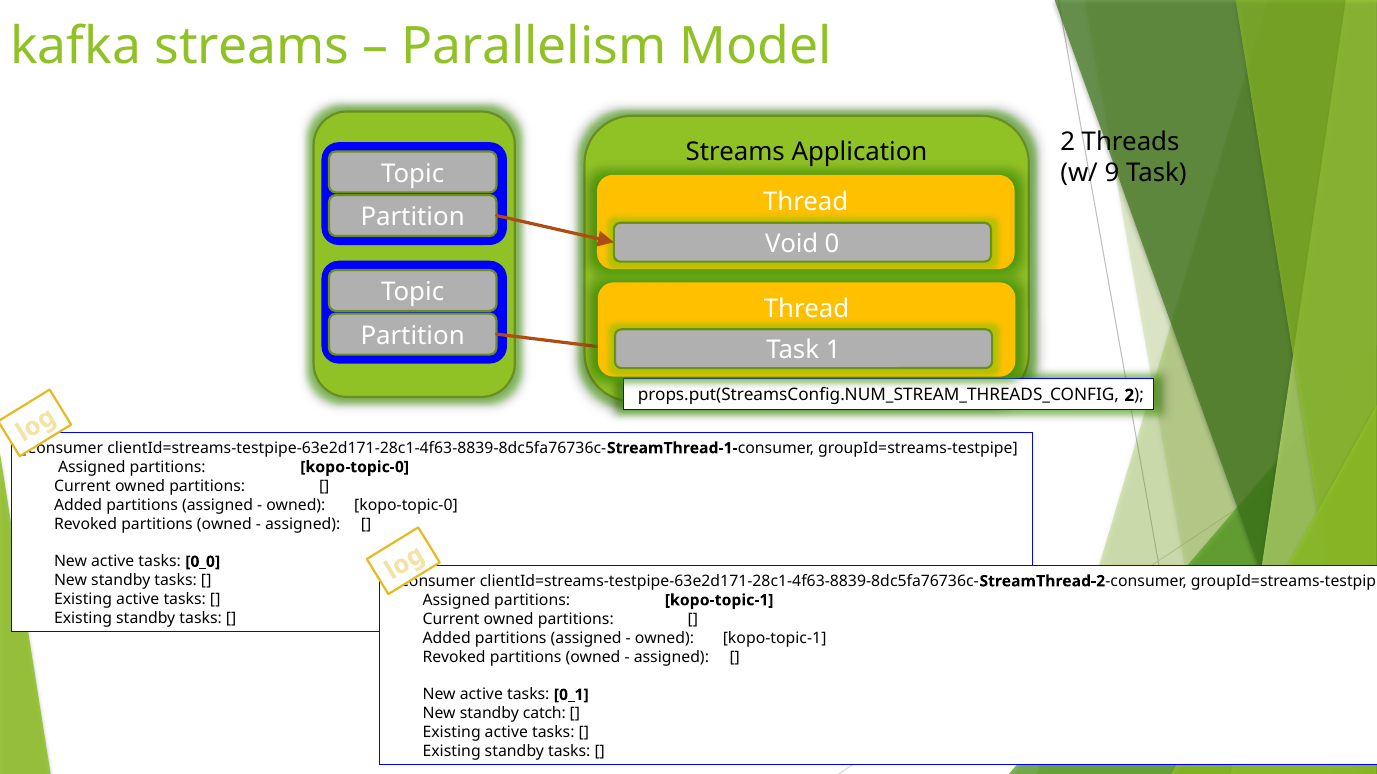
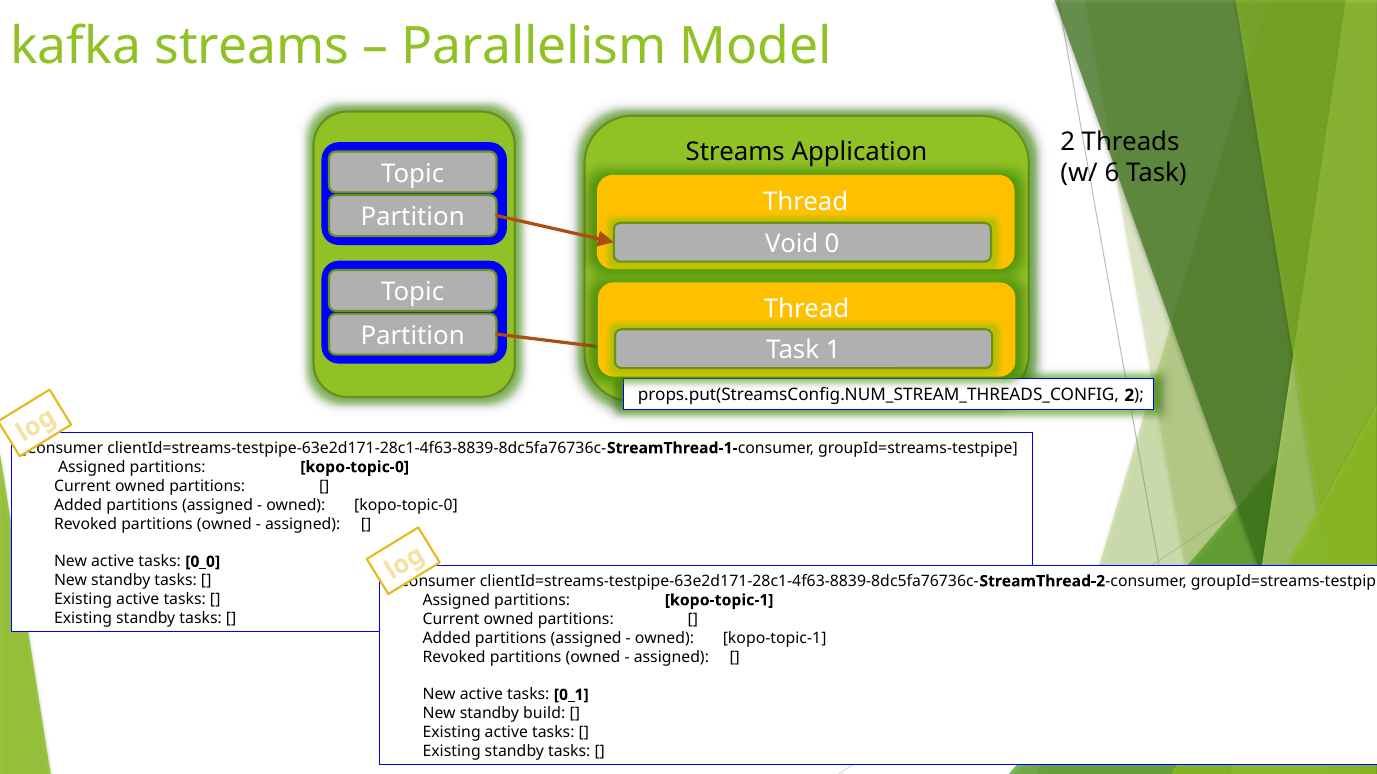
9: 9 -> 6 (1112, 173)
catch: catch -> build (544, 714)
